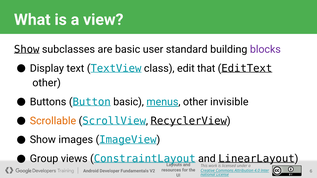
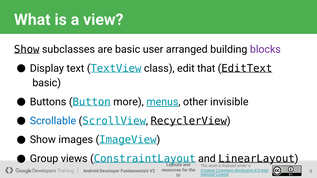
standard: standard -> arranged (187, 49)
other: other -> basic (47, 83)
Button basic: basic -> more (129, 102)
Scrollable colour: orange -> blue (53, 121)
